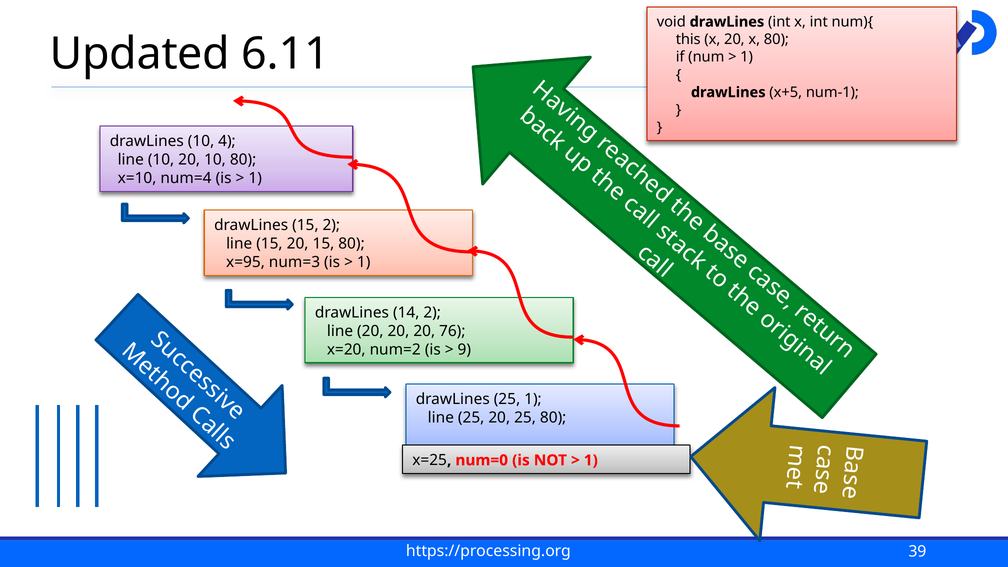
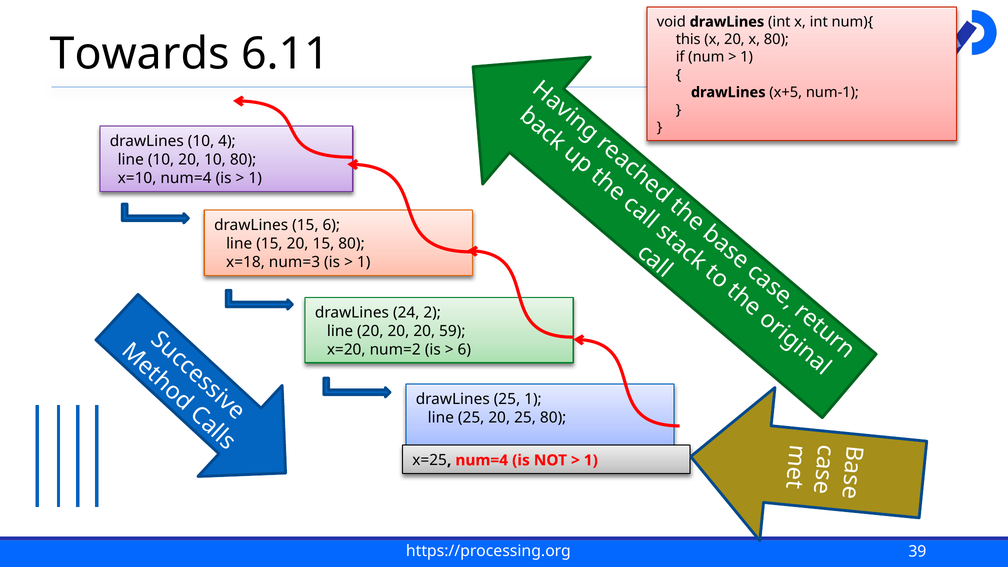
Updated: Updated -> Towards (140, 54)
15 2: 2 -> 6 (331, 225)
x=95: x=95 -> x=18 (245, 262)
14: 14 -> 24 (406, 313)
76: 76 -> 59 (452, 331)
9: 9 -> 6 (464, 350)
x=25 num=0: num=0 -> num=4 (482, 460)
